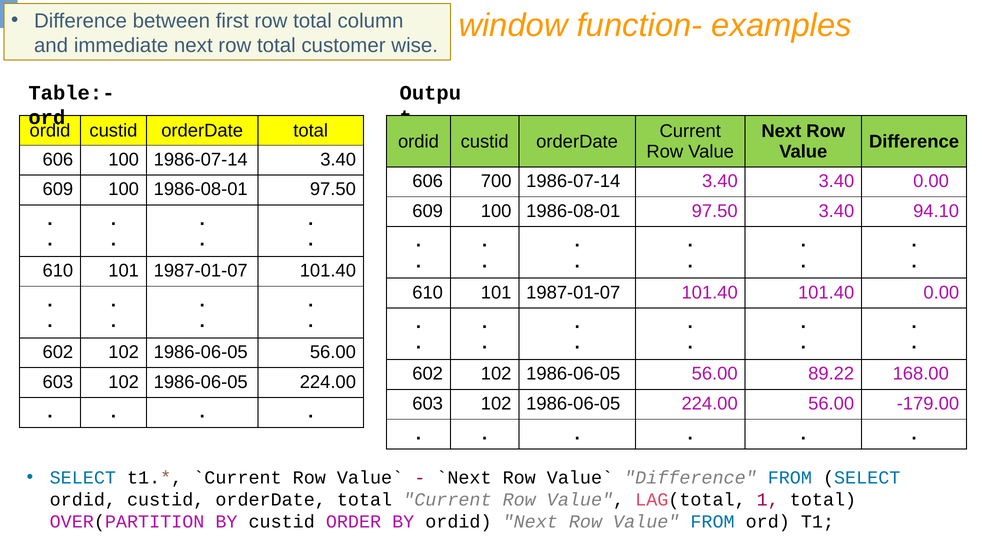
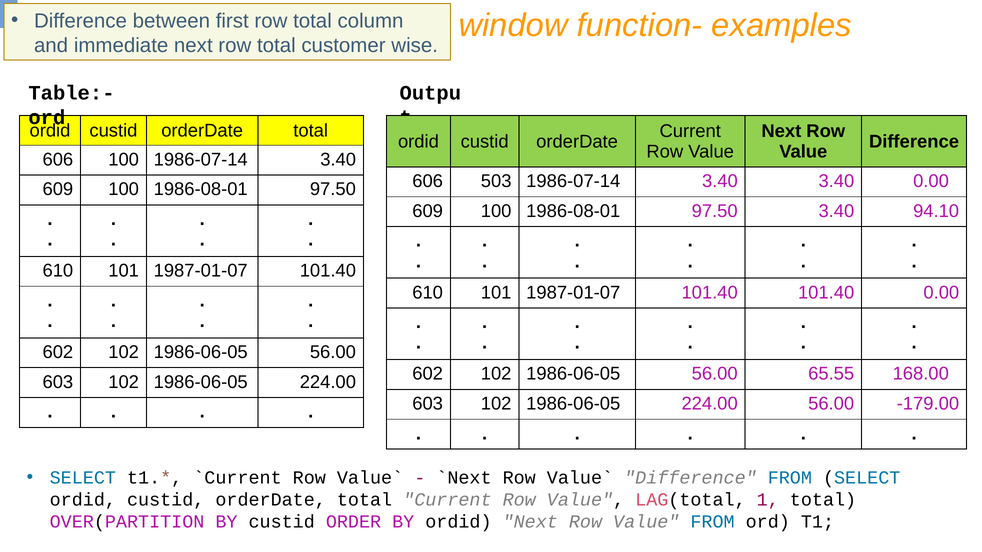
700: 700 -> 503 (496, 181)
89.22: 89.22 -> 65.55 (831, 374)
